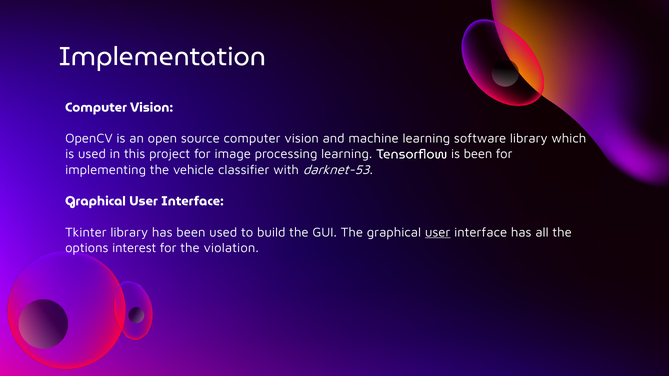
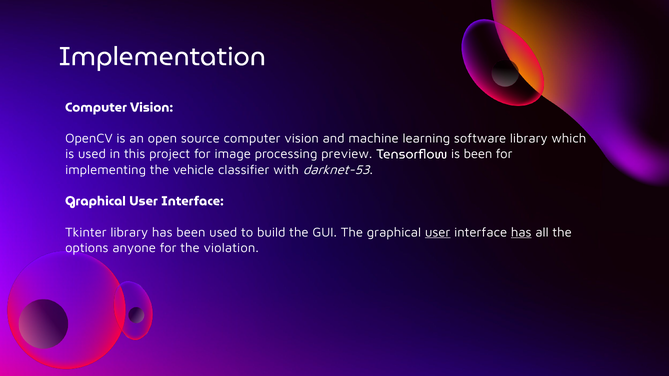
processing learning: learning -> preview (347, 154)
has underline: none -> present (521, 232)
interest: interest -> anyone (134, 248)
